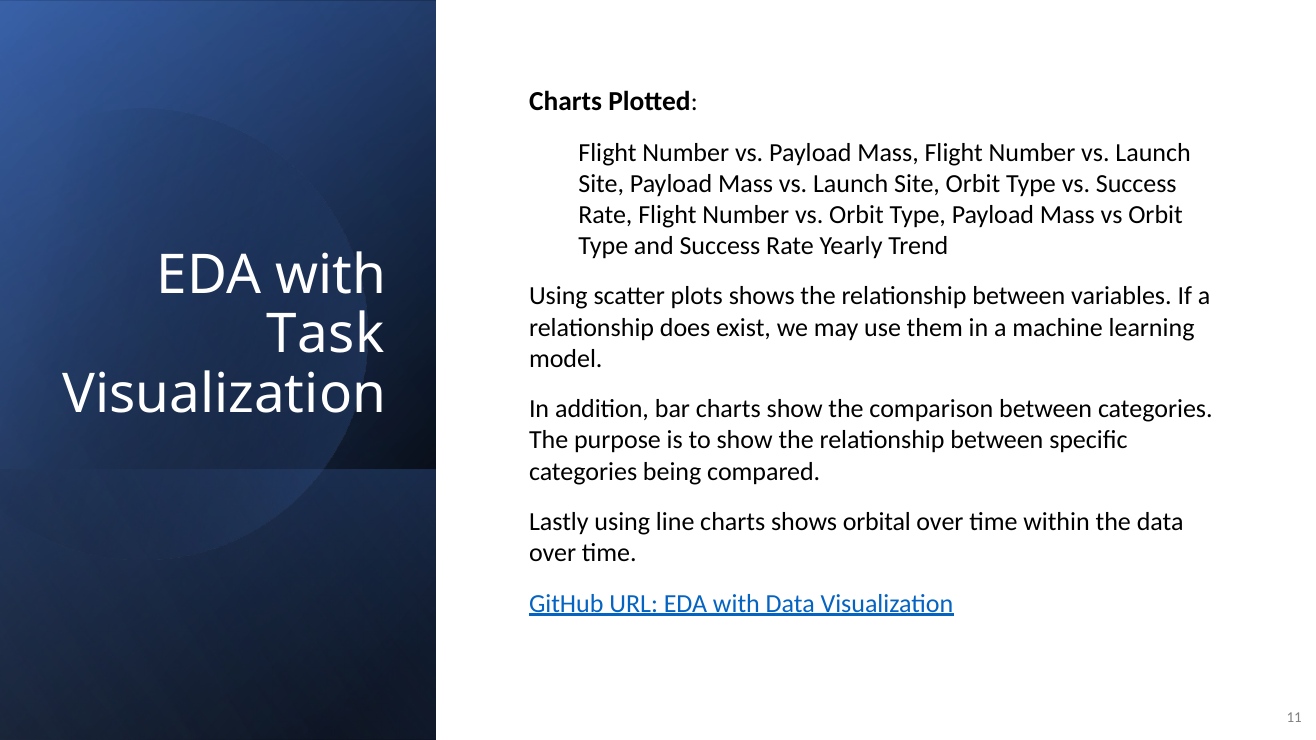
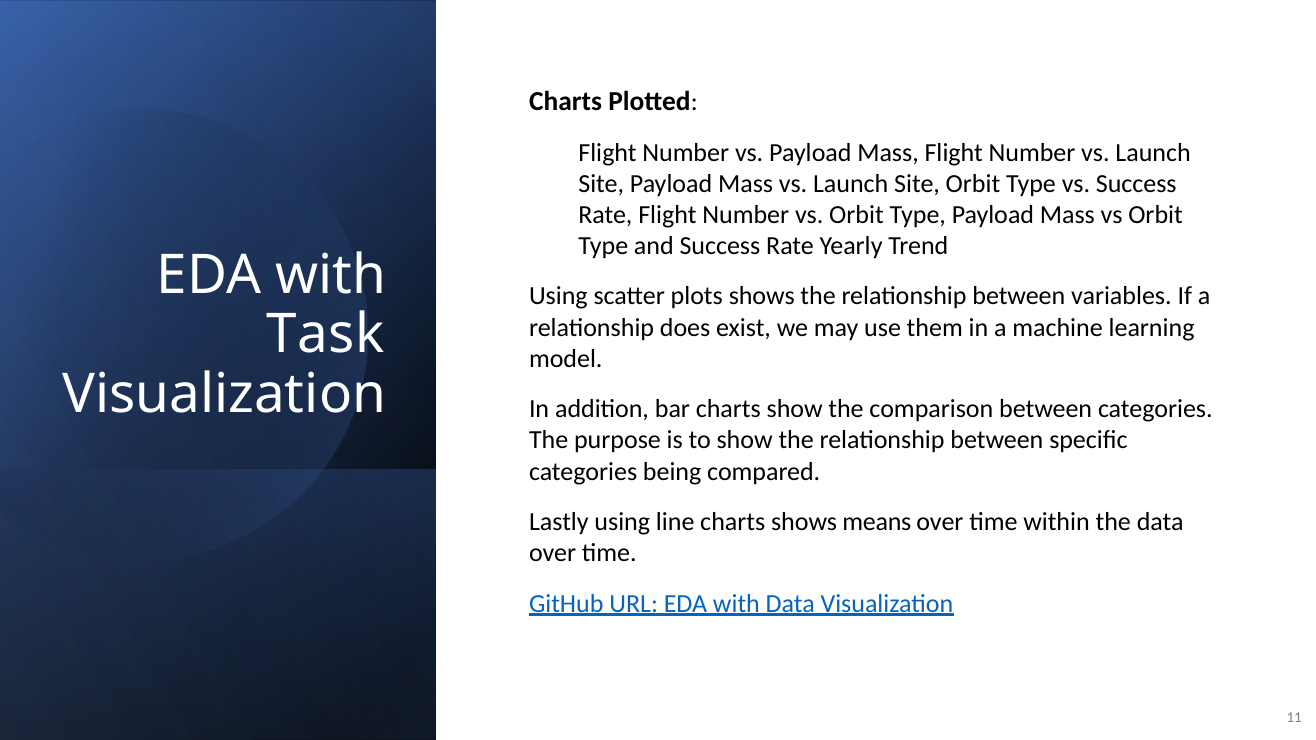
orbital: orbital -> means (877, 522)
